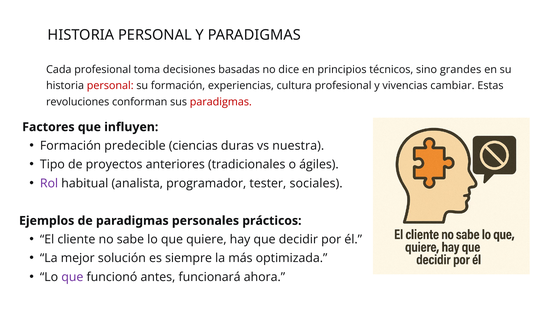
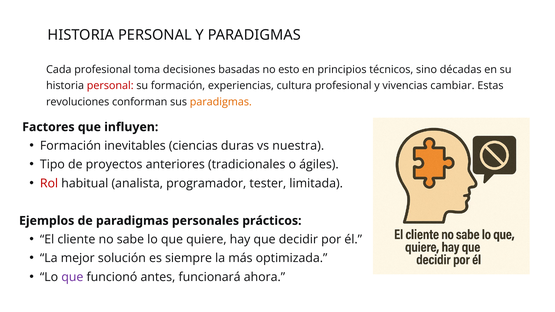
dice: dice -> esto (289, 70)
grandes: grandes -> décadas (461, 70)
paradigmas colour: red -> orange (221, 102)
predecible: predecible -> inevitables (135, 146)
Rol colour: purple -> red (49, 183)
sociales: sociales -> limitada (316, 183)
